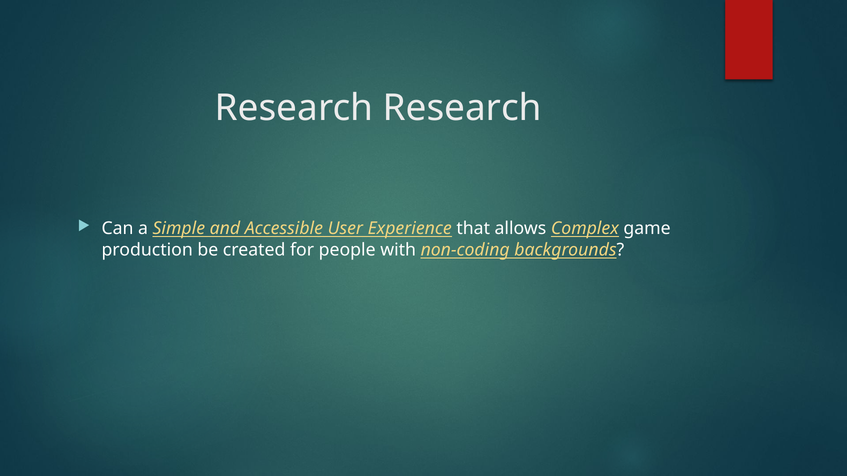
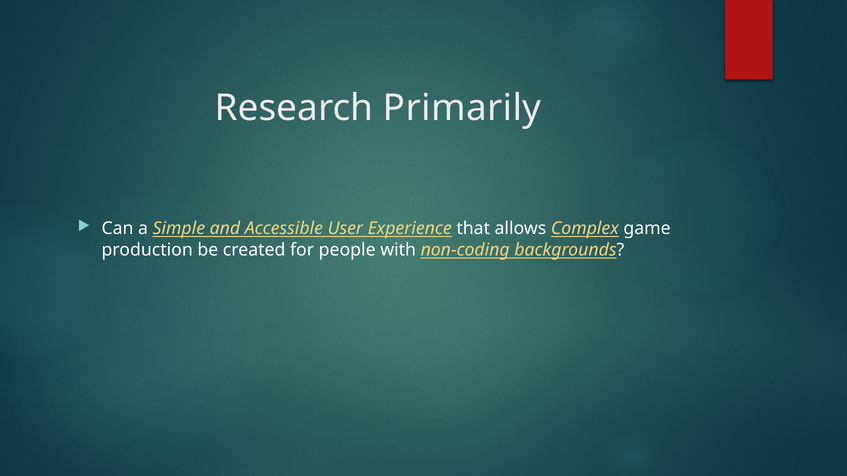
Research Research: Research -> Primarily (462, 108)
